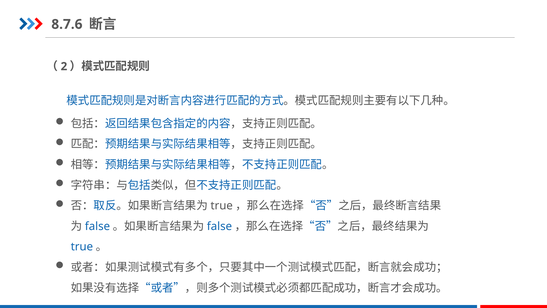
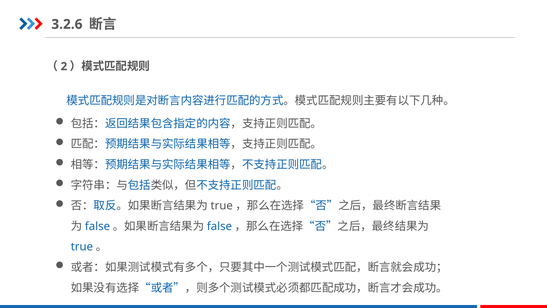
8.7.6: 8.7.6 -> 3.2.6 (67, 24)
